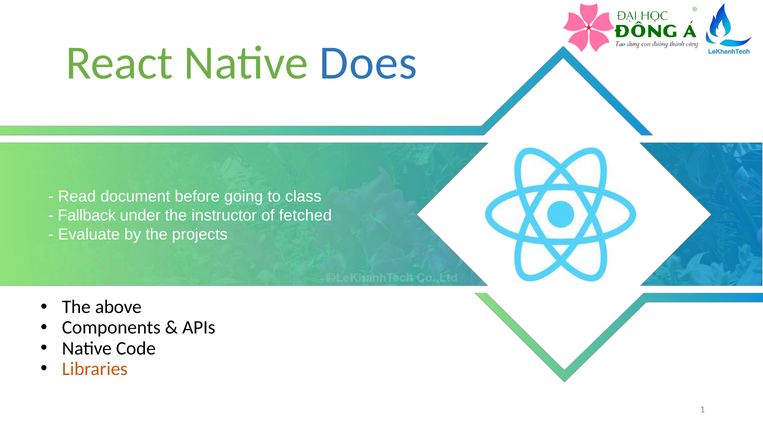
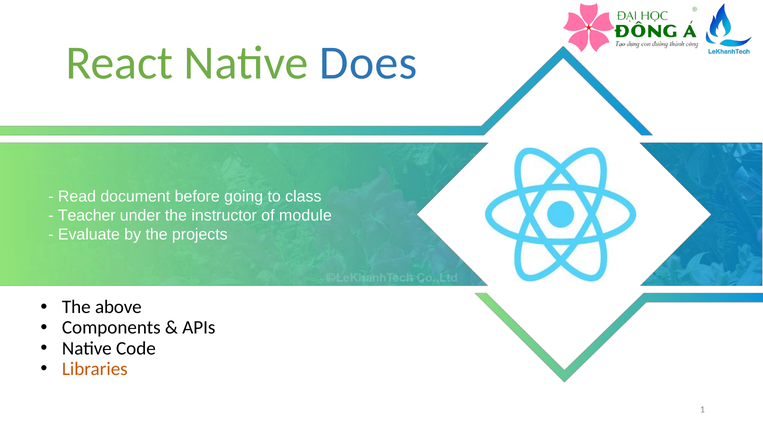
Fallback: Fallback -> Teacher (87, 215)
fetched: fetched -> module (305, 215)
